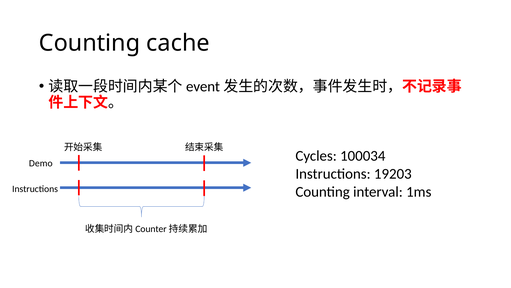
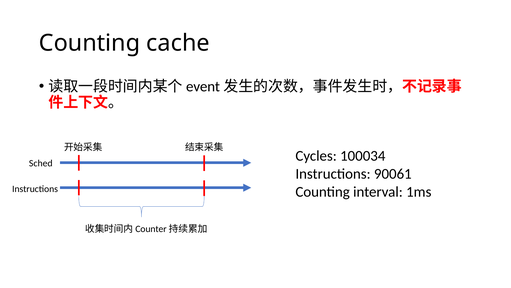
Demo: Demo -> Sched (41, 163)
19203: 19203 -> 90061 (393, 173)
